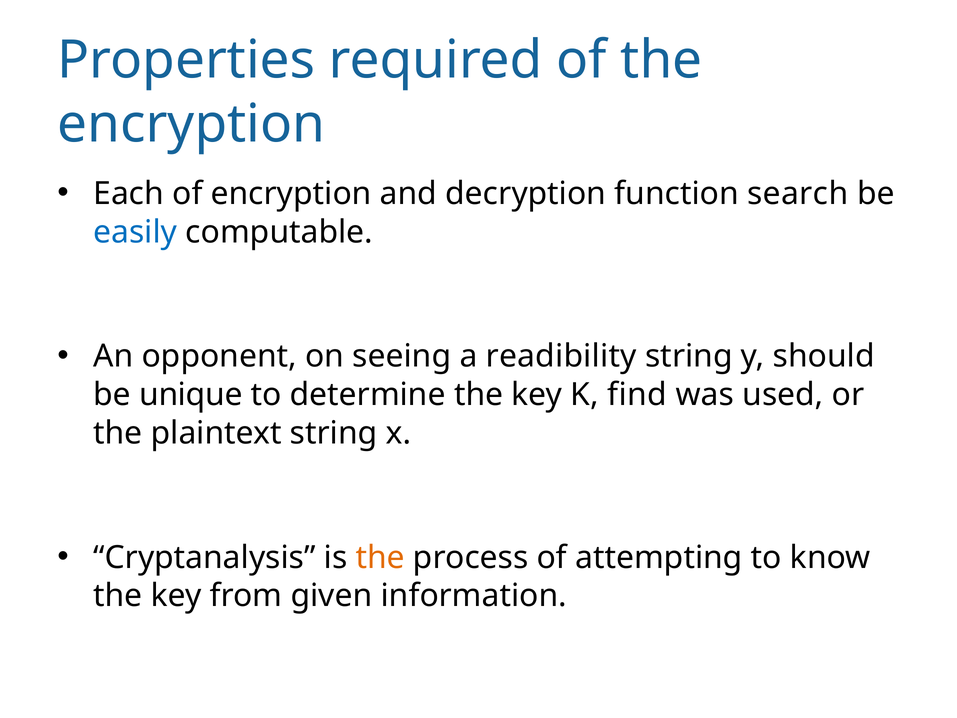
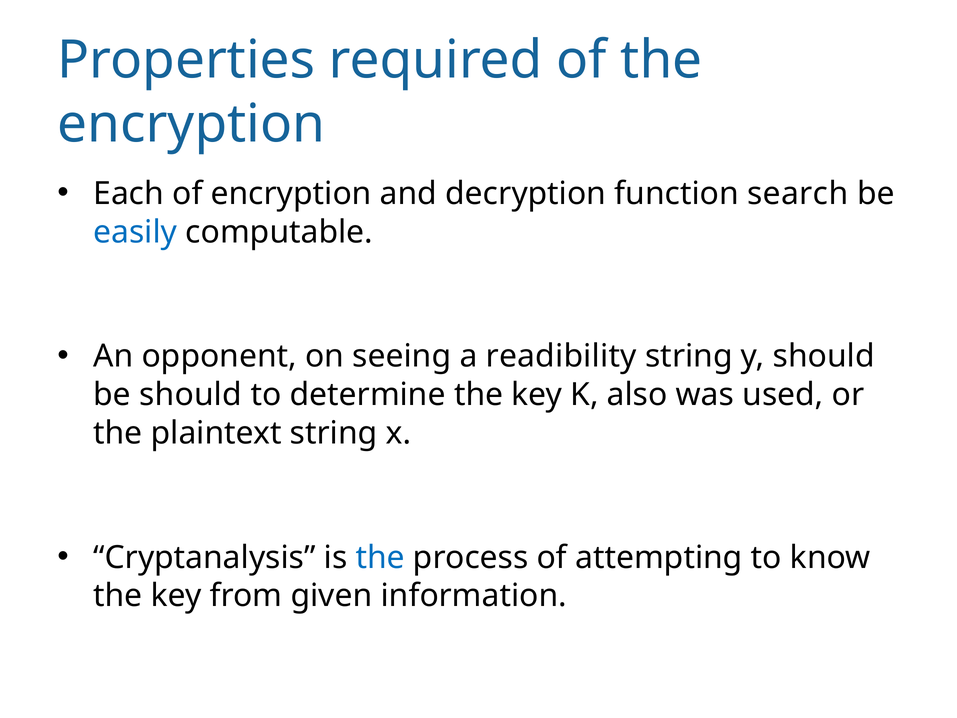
be unique: unique -> should (191, 395)
find: find -> also (637, 395)
the colour: orange -> blue (380, 557)
